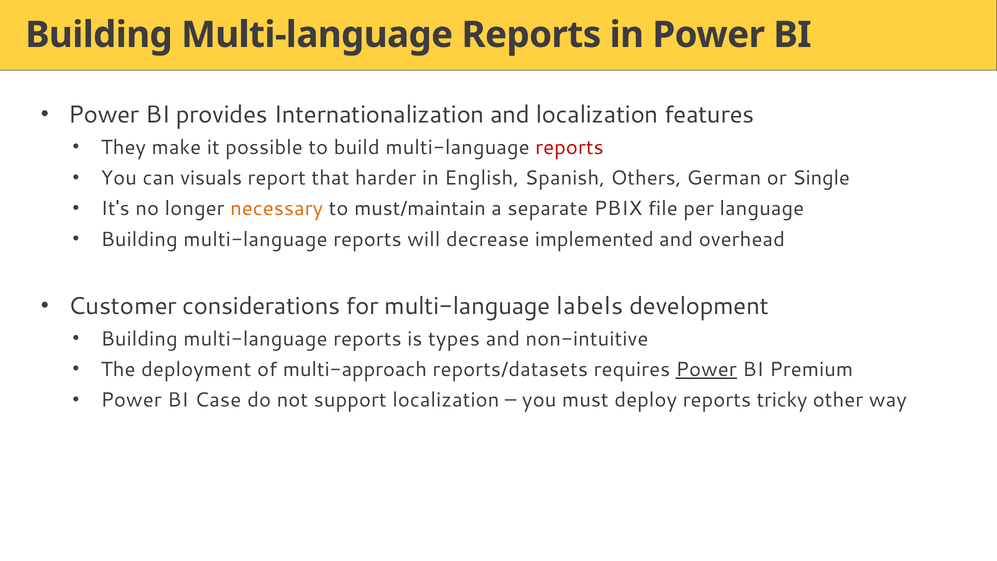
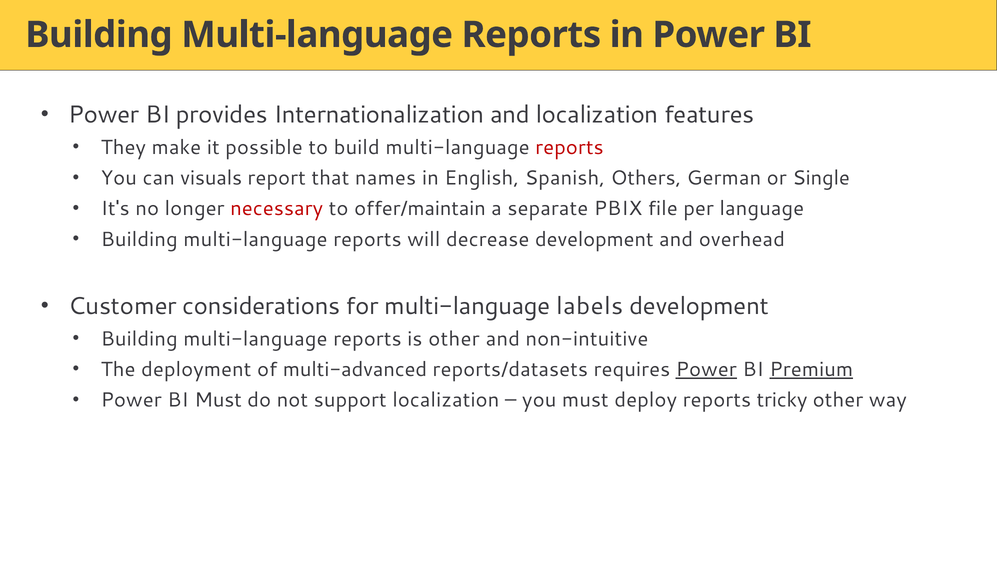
harder: harder -> names (386, 178)
necessary colour: orange -> red (277, 209)
must/maintain: must/maintain -> offer/maintain (420, 209)
decrease implemented: implemented -> development (594, 239)
is types: types -> other (454, 339)
multi-approach: multi-approach -> multi-advanced (355, 369)
Premium underline: none -> present (811, 369)
BI Case: Case -> Must (218, 400)
